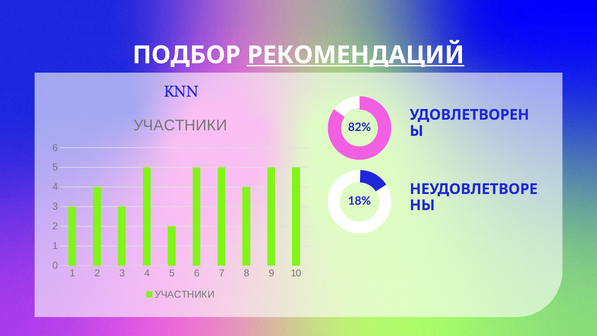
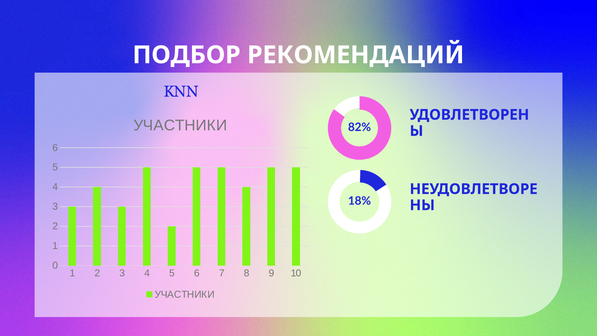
РЕКОМЕНДАЦИЙ underline: present -> none (356, 55)
